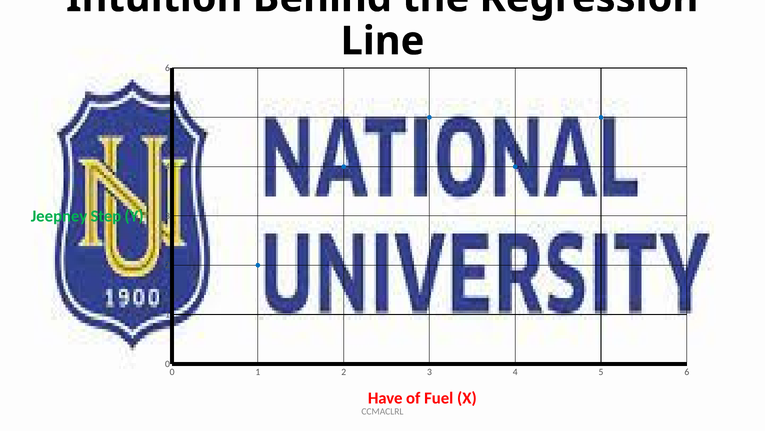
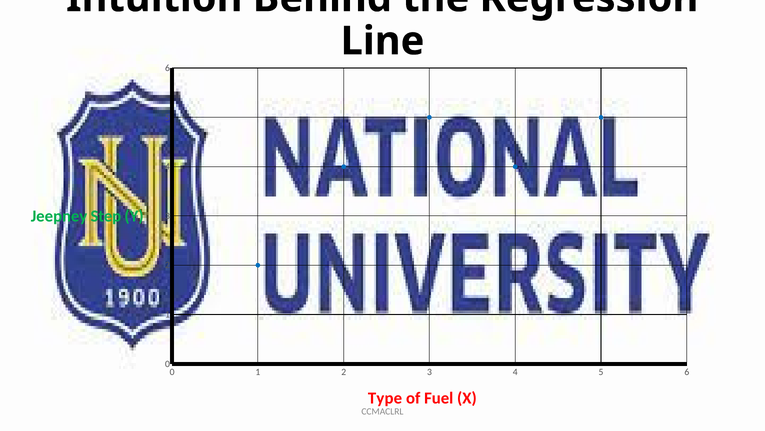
Have: Have -> Type (385, 398)
